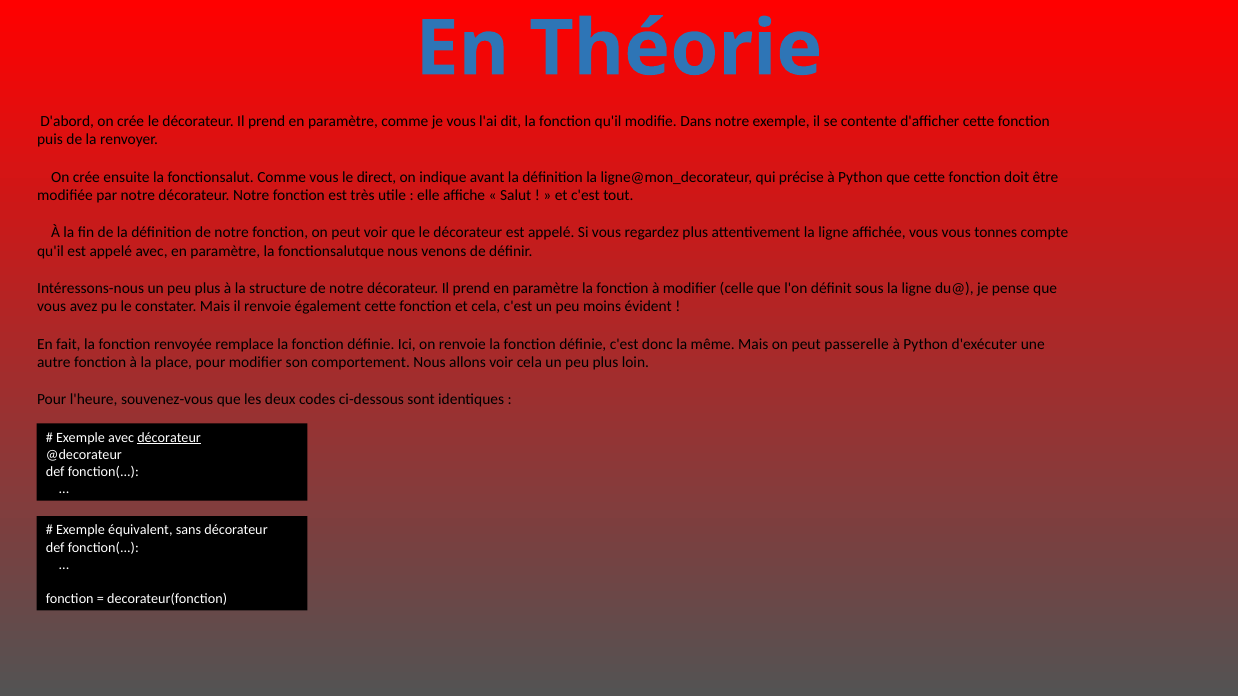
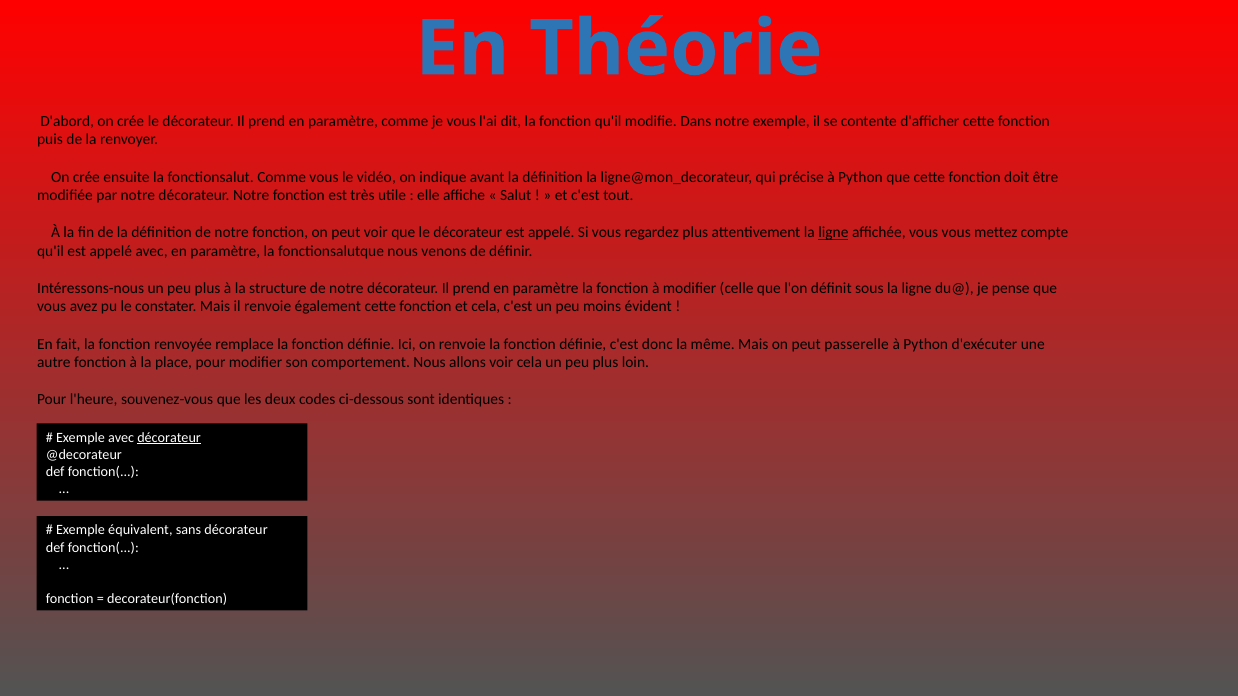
direct: direct -> vidéo (376, 177)
ligne underline: none -> present (833, 233)
tonnes: tonnes -> mettez (996, 233)
